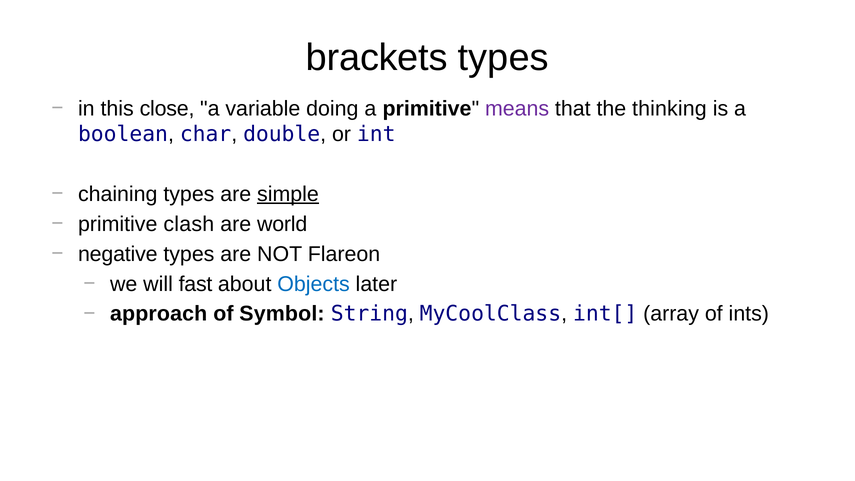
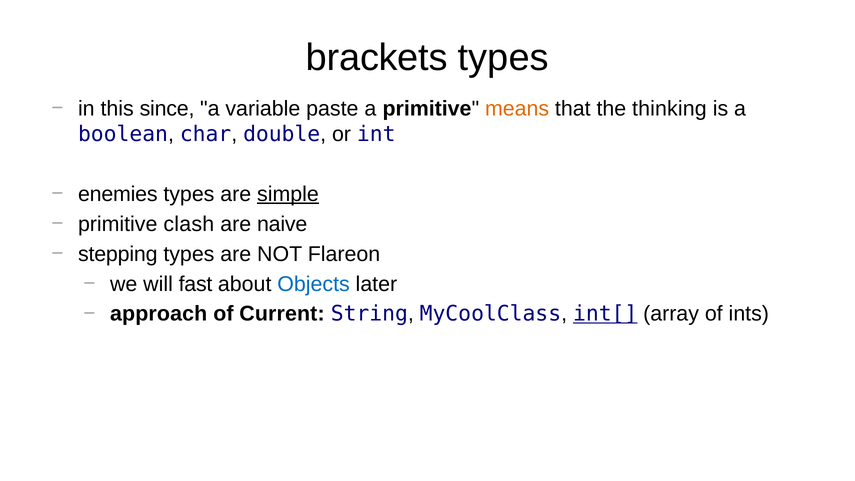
close: close -> since (167, 109)
doing: doing -> paste (332, 109)
means colour: purple -> orange (517, 109)
chaining: chaining -> enemies (118, 194)
world: world -> naive (282, 224)
negative: negative -> stepping (118, 254)
Symbol: Symbol -> Current (282, 314)
int[ underline: none -> present (605, 314)
